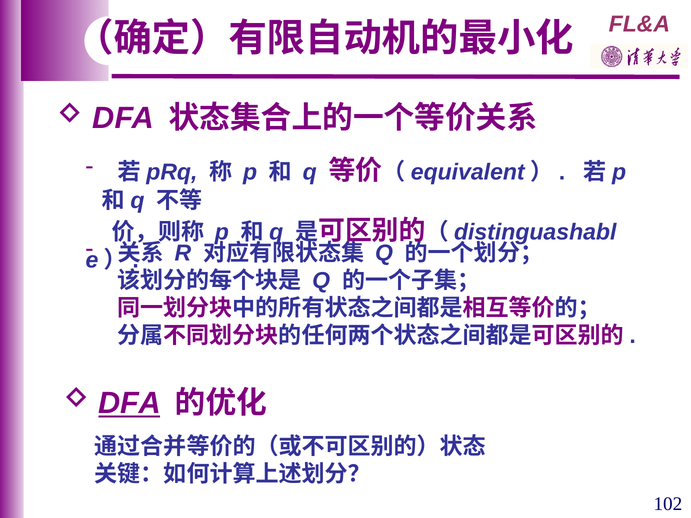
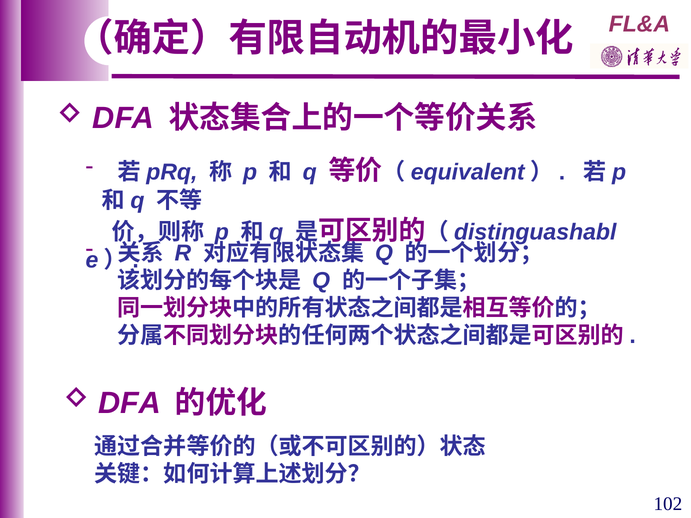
DFA underline: present -> none (130, 403)
